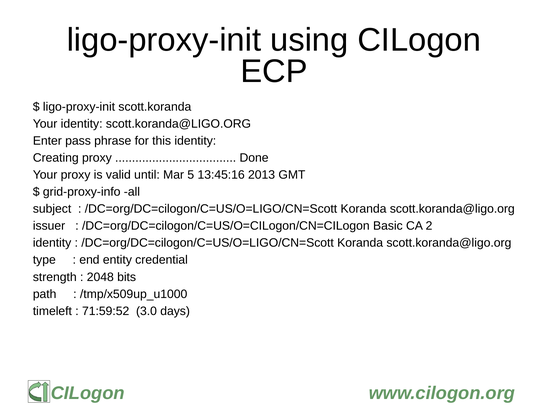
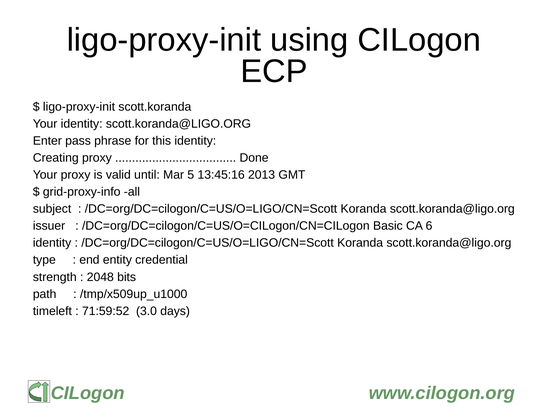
2: 2 -> 6 (429, 226)
